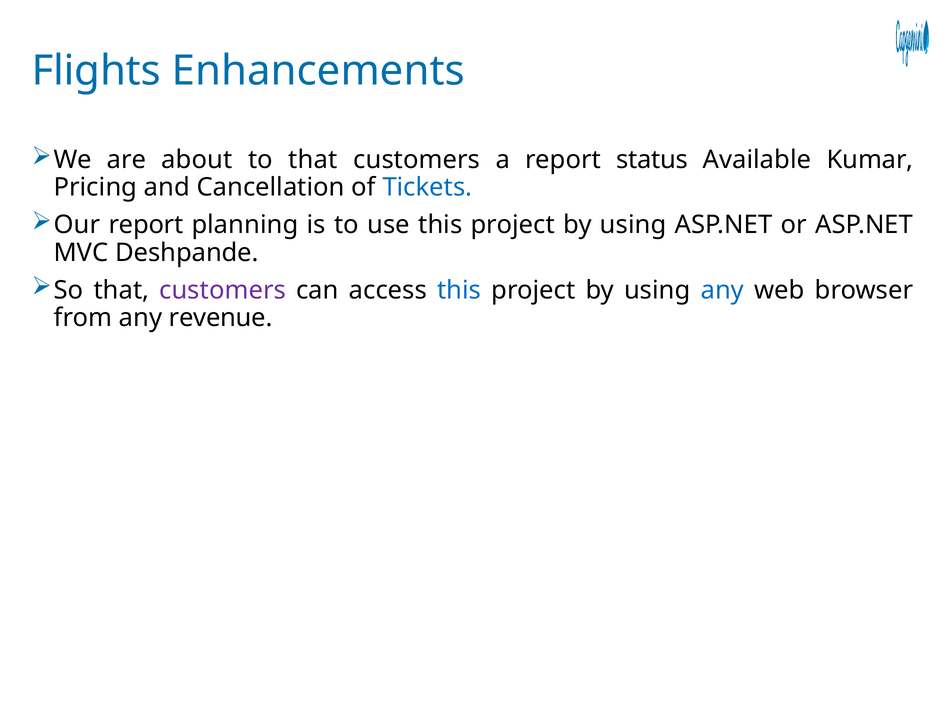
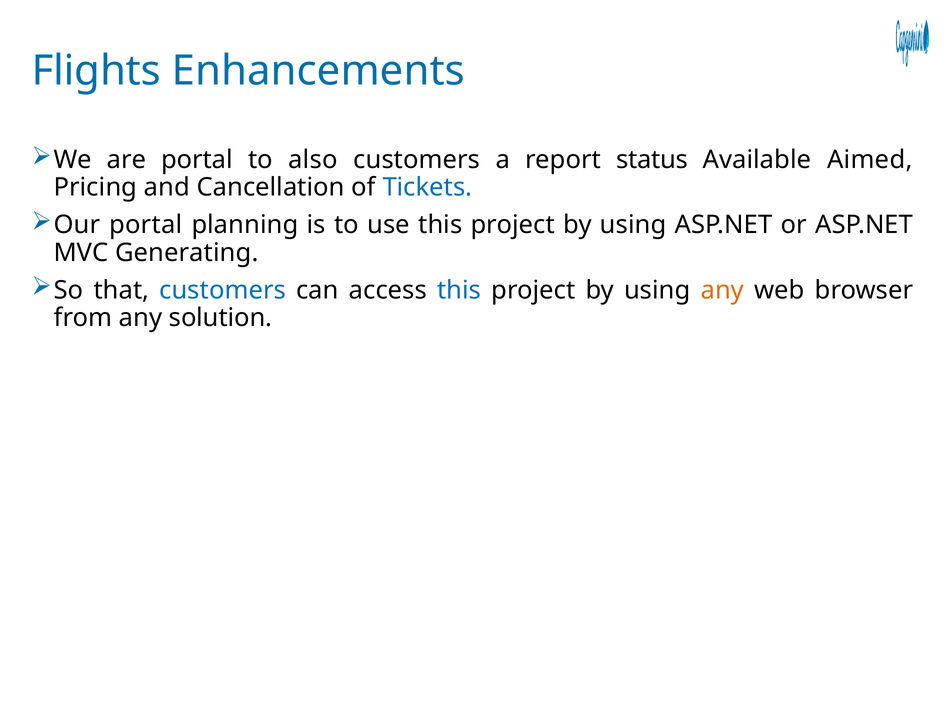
are about: about -> portal (197, 160)
to that: that -> also (313, 160)
Kumar: Kumar -> Aimed (870, 160)
Our report: report -> portal (146, 225)
Deshpande: Deshpande -> Generating (187, 253)
customers colour: purple -> blue (223, 290)
any colour: blue -> orange (722, 290)
revenue: revenue -> solution (221, 318)
